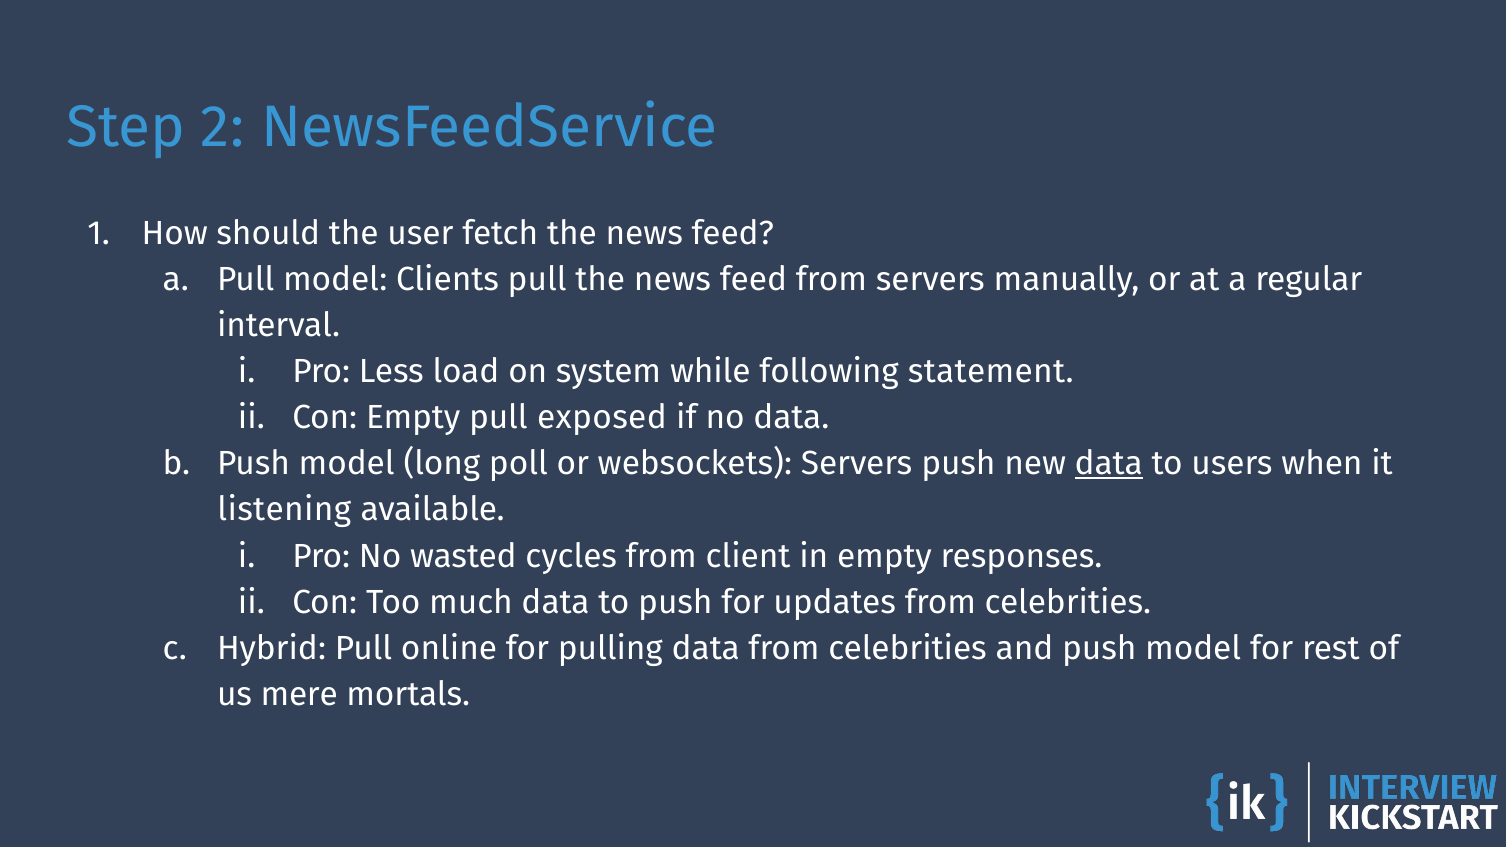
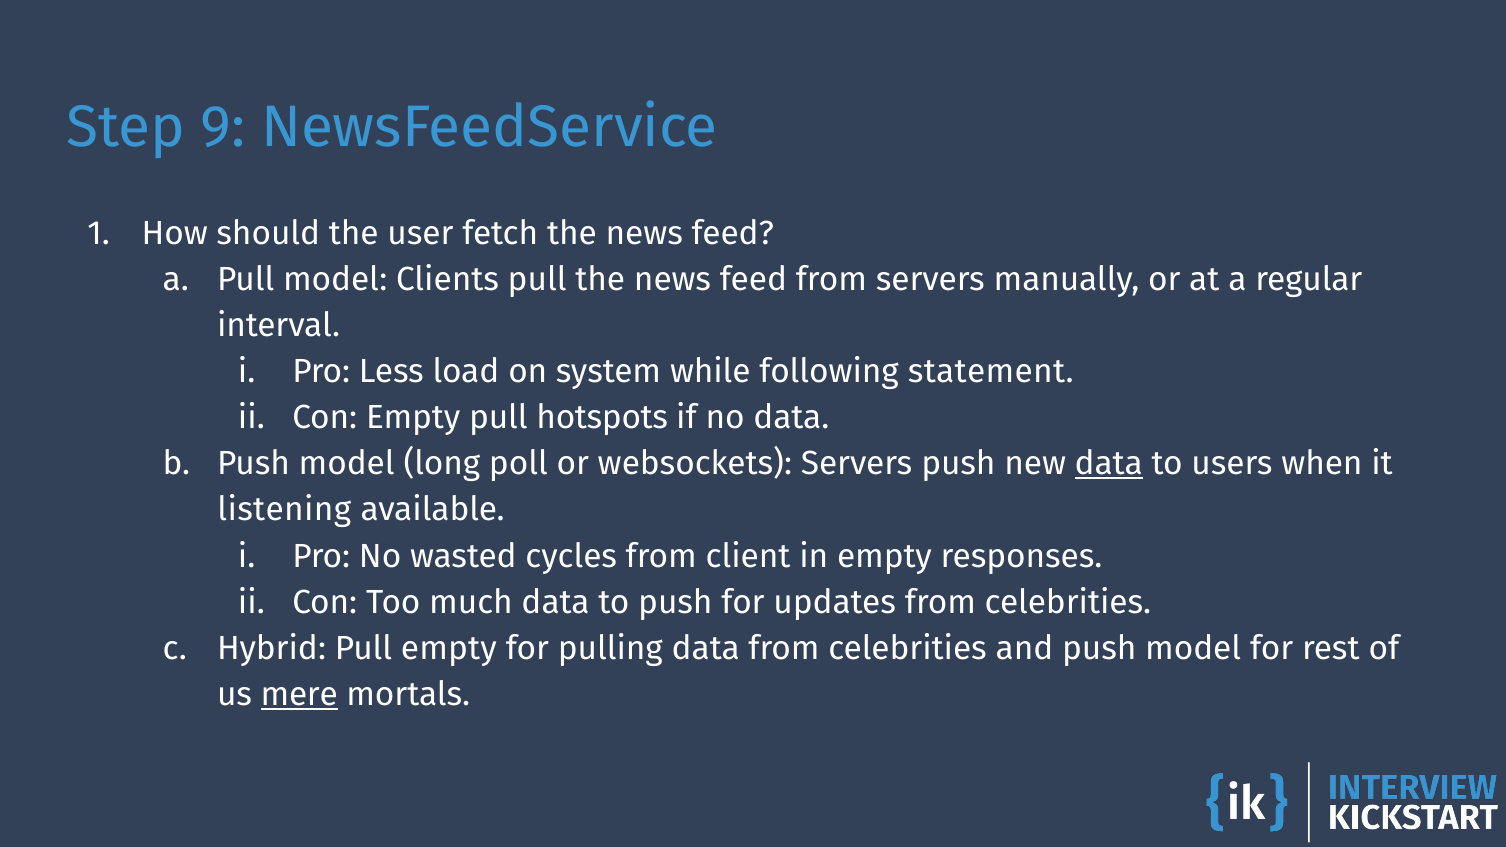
2: 2 -> 9 (223, 128)
exposed: exposed -> hotspots (602, 418)
Pull online: online -> empty (449, 648)
mere underline: none -> present (299, 695)
